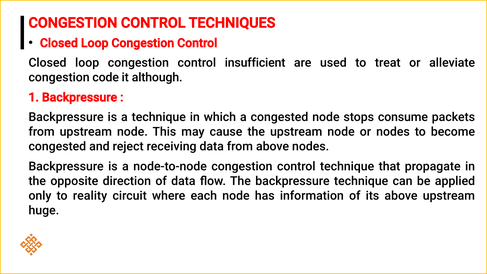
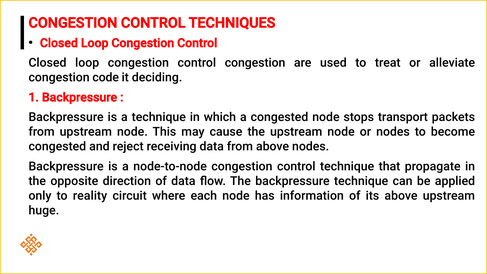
control insufficient: insufficient -> congestion (255, 63)
although: although -> deciding (157, 78)
consume: consume -> transport (403, 117)
